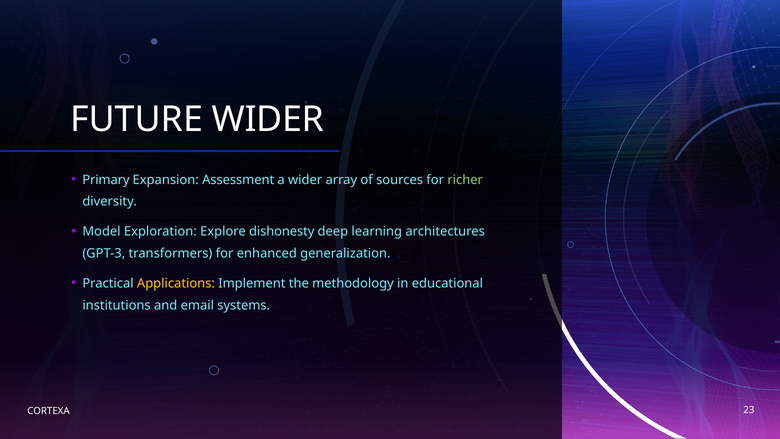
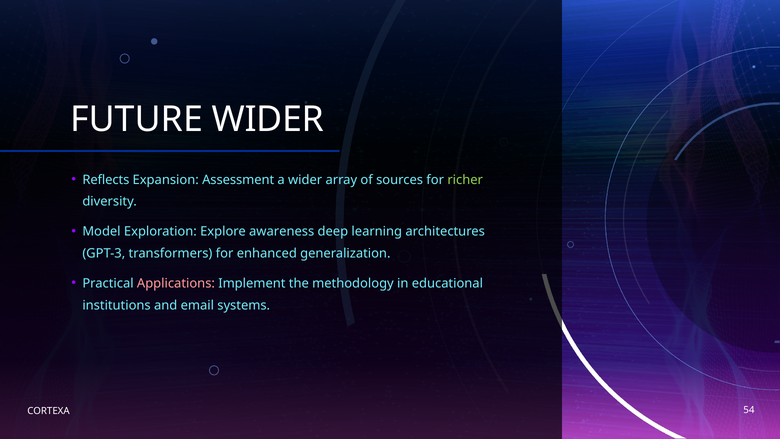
Primary: Primary -> Reflects (106, 180)
dishonesty: dishonesty -> awareness (282, 232)
Applications colour: yellow -> pink (176, 283)
23: 23 -> 54 (749, 410)
